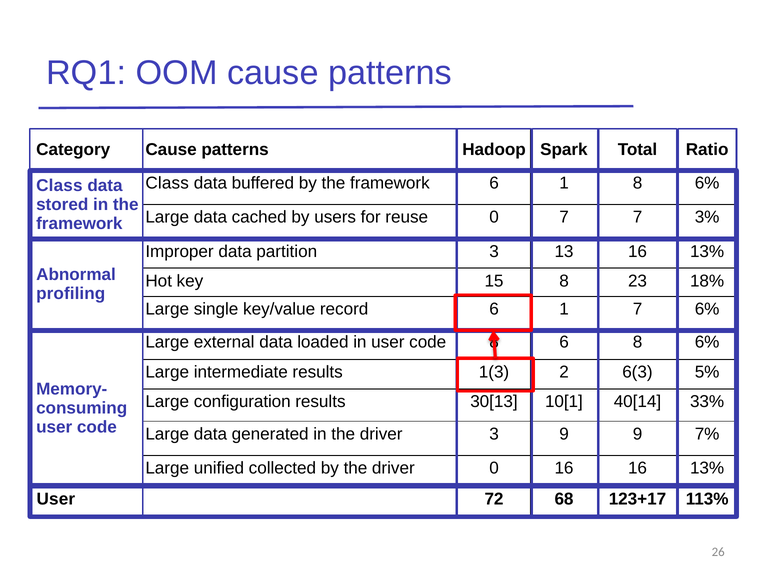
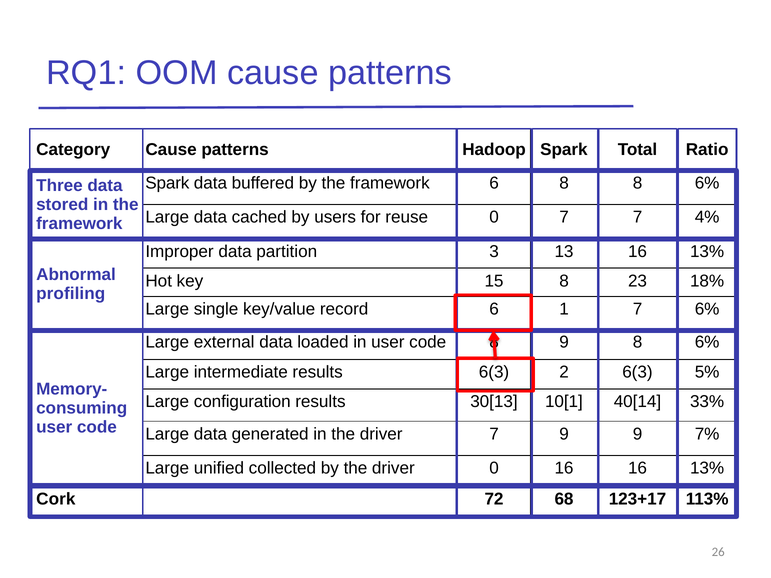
Class: Class -> Spark (167, 183)
framework 6 1: 1 -> 8 (564, 183)
Class: Class -> Three (59, 186)
3%: 3% -> 4% (707, 217)
6: 6 -> 9 (564, 342)
results 1(3: 1(3 -> 6(3 (494, 372)
driver 3: 3 -> 7 (494, 434)
User: User -> Cork (56, 499)
